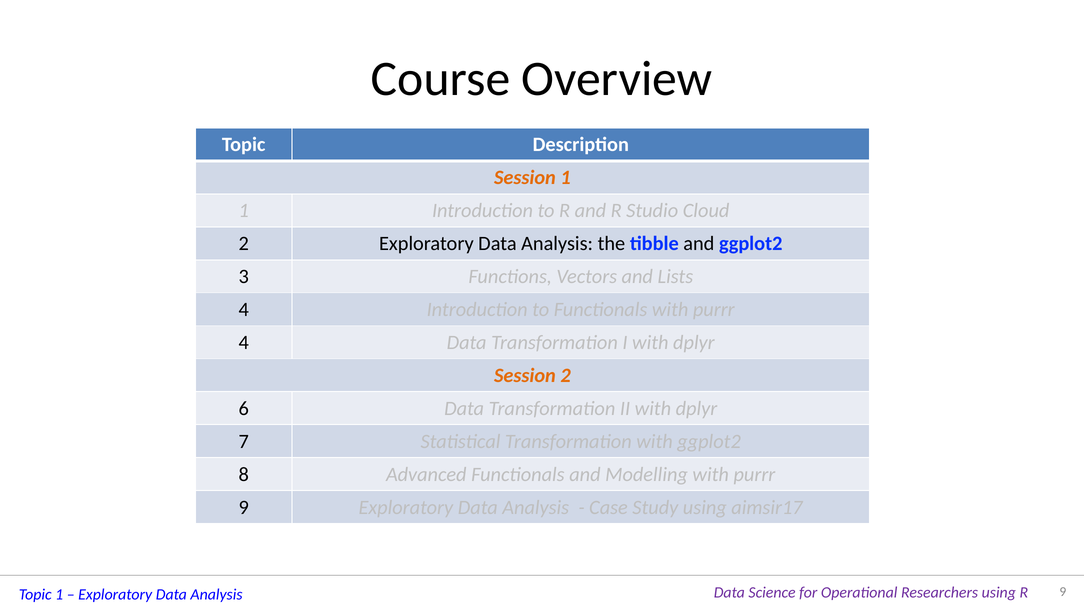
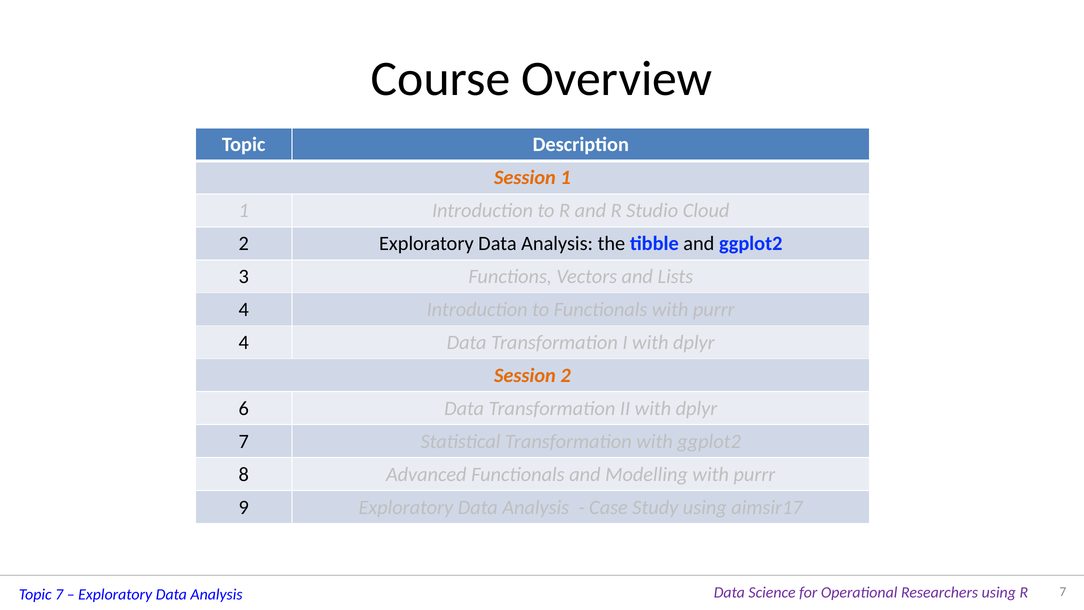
Topic 1: 1 -> 7 (59, 594)
R 9: 9 -> 7 (1063, 592)
